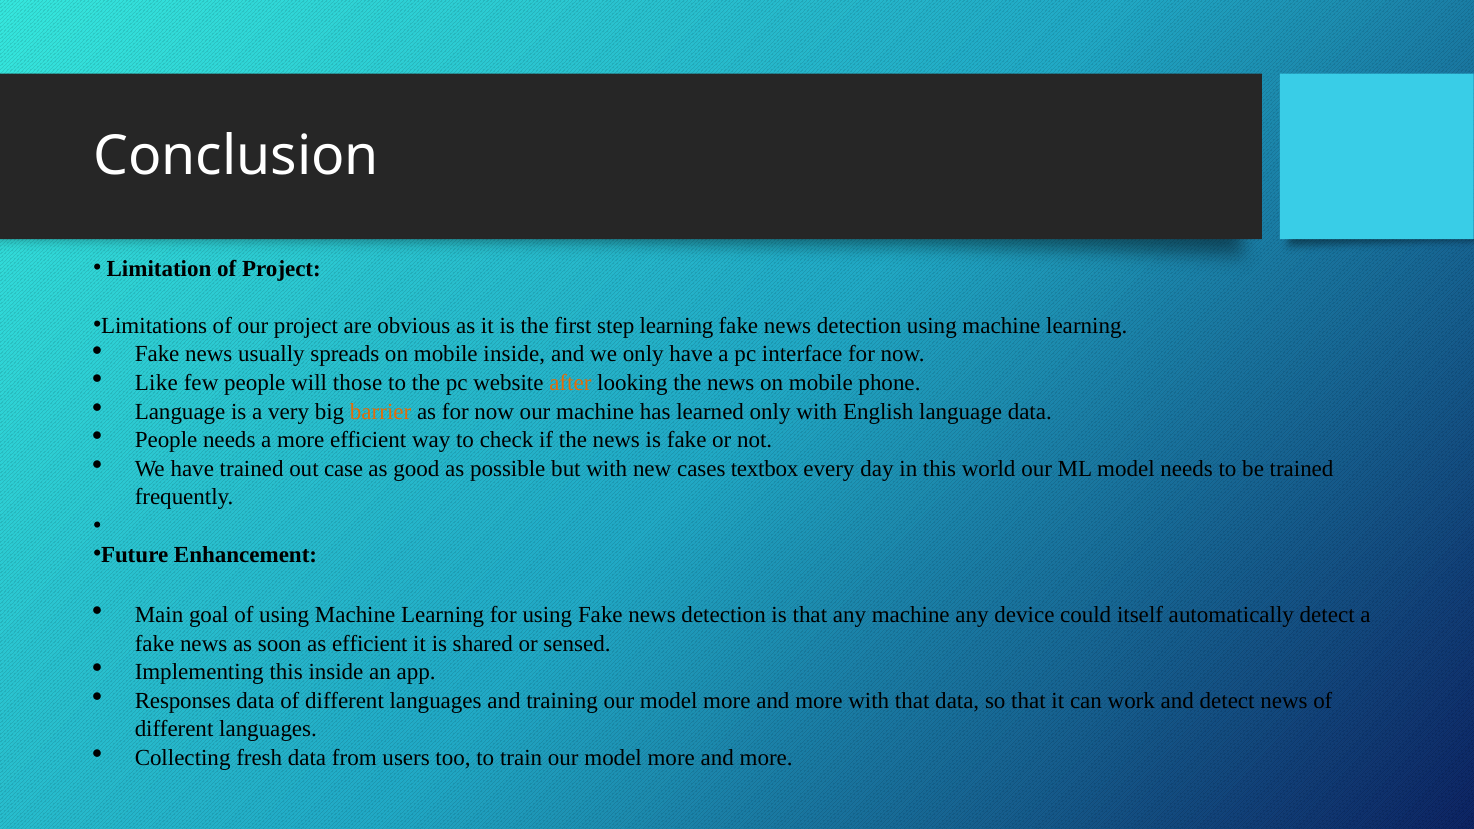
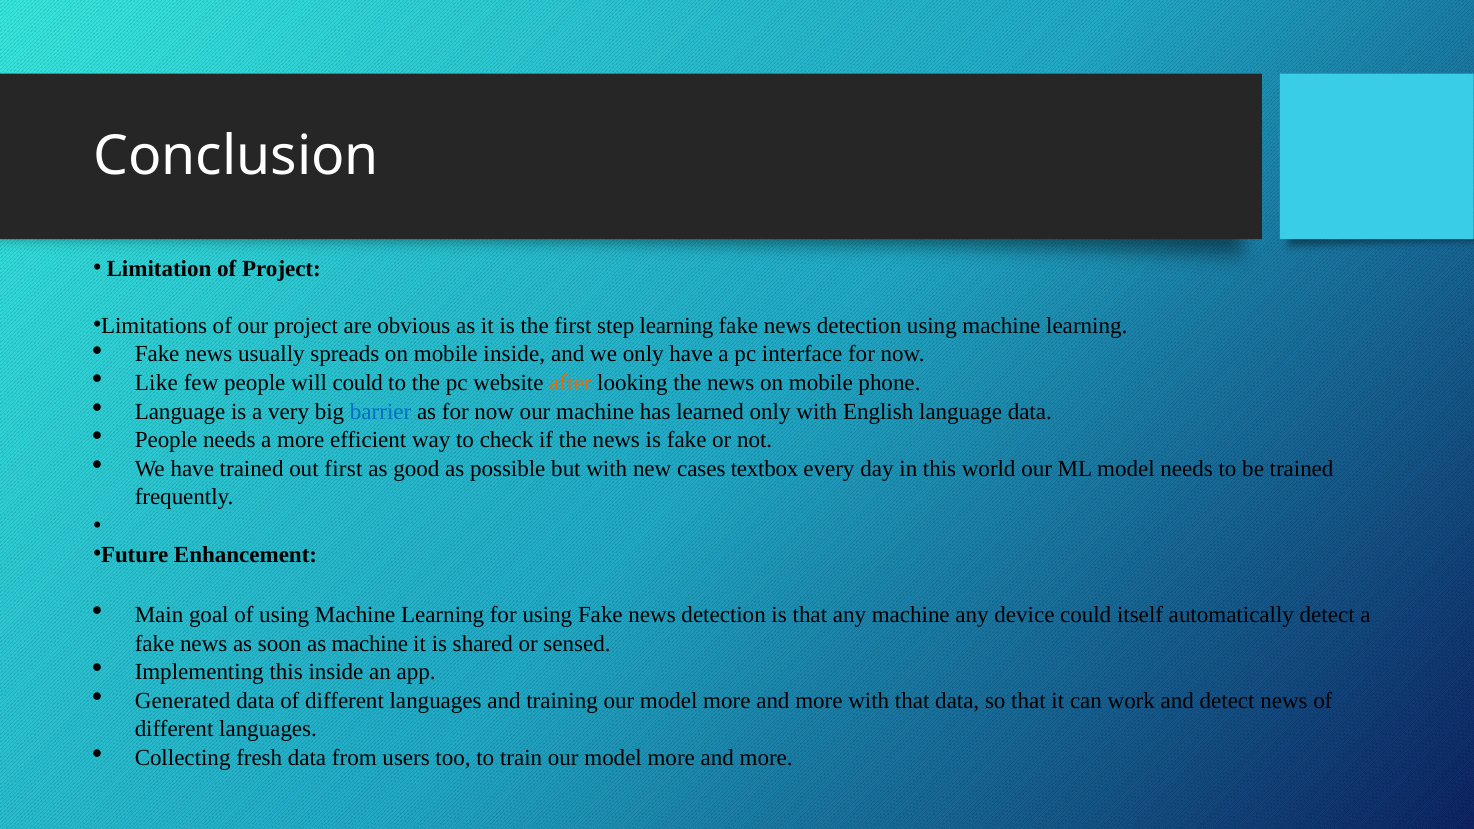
will those: those -> could (358, 383)
barrier colour: orange -> blue (381, 412)
out case: case -> first (343, 469)
as efficient: efficient -> machine (370, 644)
Responses: Responses -> Generated (183, 701)
